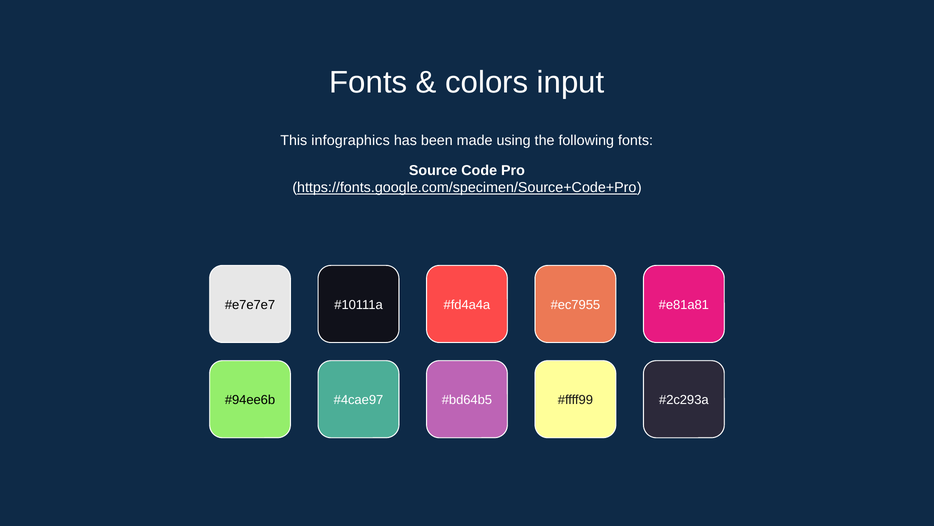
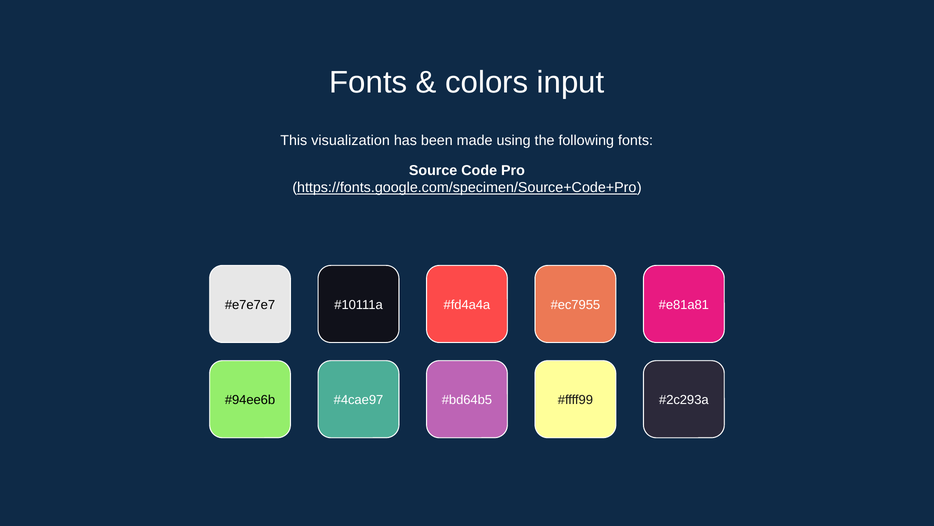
infographics: infographics -> visualization (351, 140)
